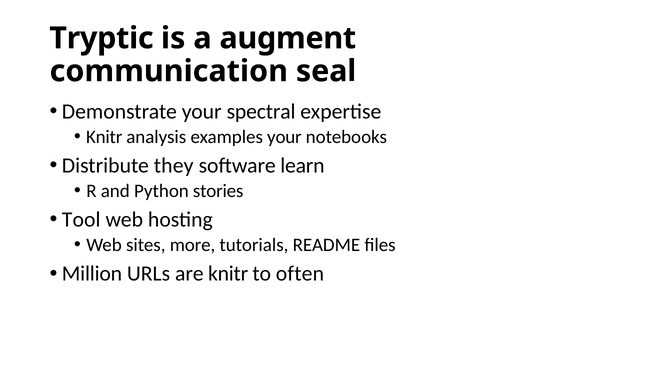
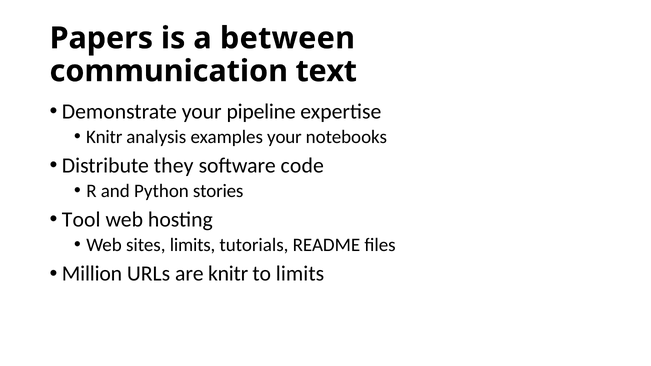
Tryptic: Tryptic -> Papers (101, 38)
augment: augment -> between (287, 38)
seal: seal -> text (326, 71)
spectral: spectral -> pipeline (261, 112)
learn: learn -> code (302, 166)
sites more: more -> limits (193, 245)
to often: often -> limits (300, 274)
